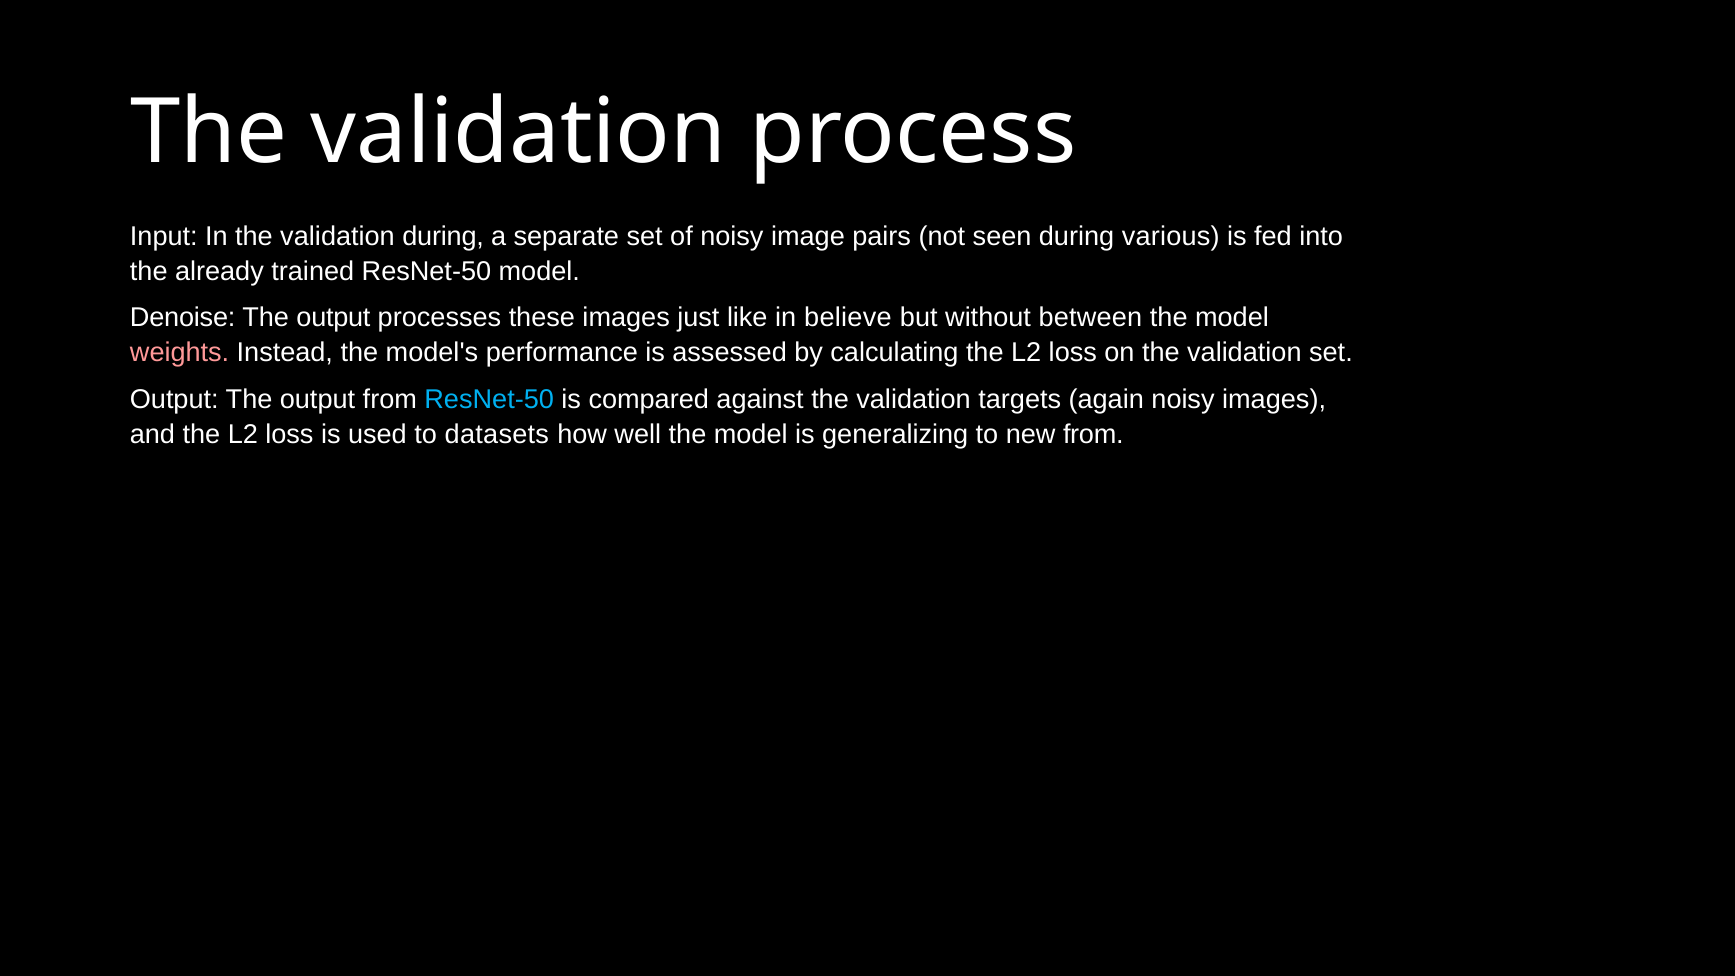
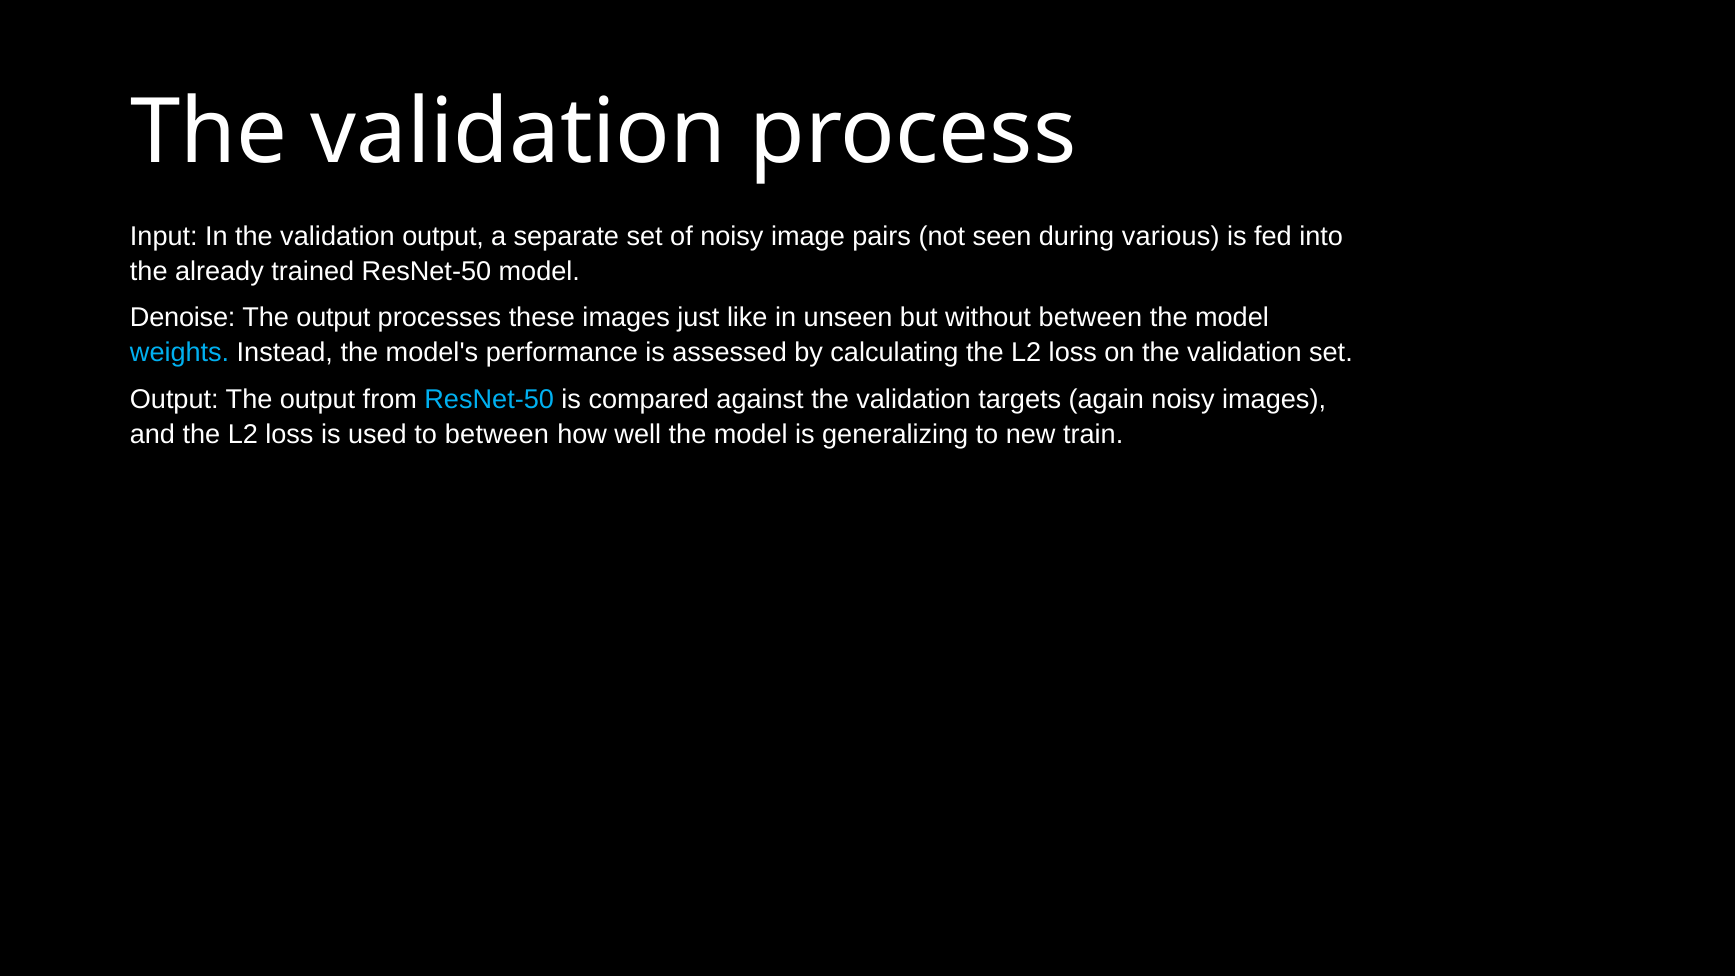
validation during: during -> output (443, 236)
believe: believe -> unseen (848, 318)
weights colour: pink -> light blue (180, 353)
to datasets: datasets -> between (497, 434)
new from: from -> train (1093, 434)
